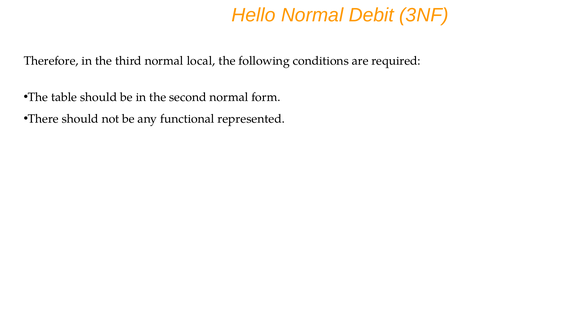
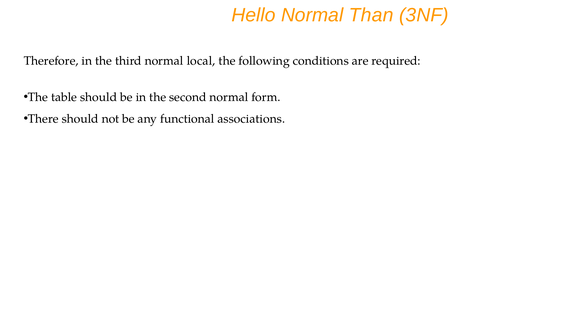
Debit: Debit -> Than (371, 15)
represented: represented -> associations (251, 119)
